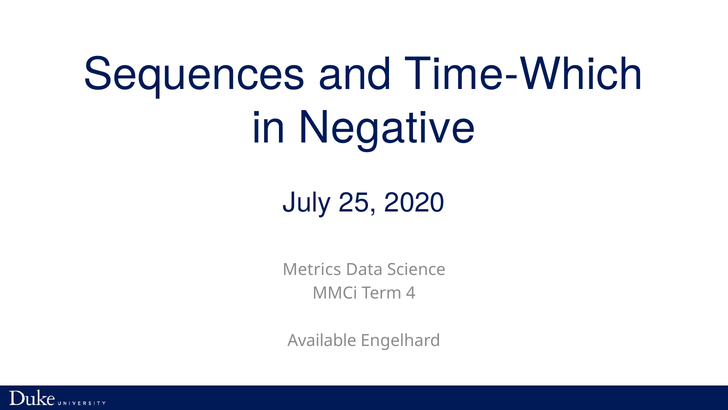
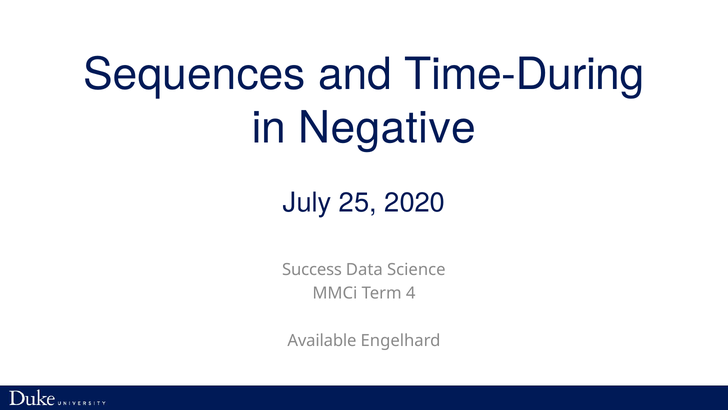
Time-Which: Time-Which -> Time-During (524, 75)
Metrics: Metrics -> Success (312, 269)
